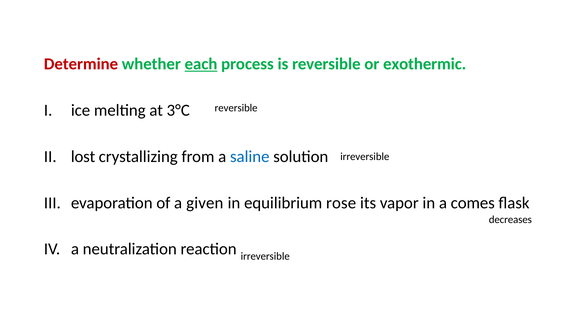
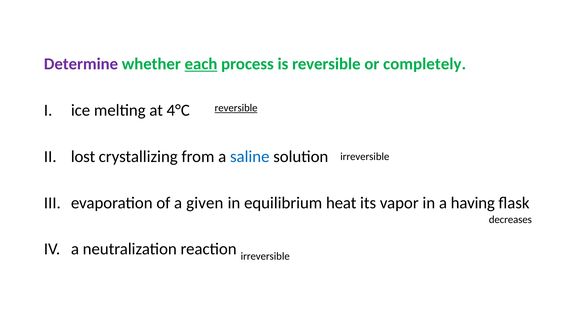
Determine colour: red -> purple (81, 64)
exothermic: exothermic -> completely (425, 64)
3°C: 3°C -> 4°C (178, 110)
reversible underline: none -> present (236, 108)
rose: rose -> heat (341, 203)
comes: comes -> having (473, 203)
